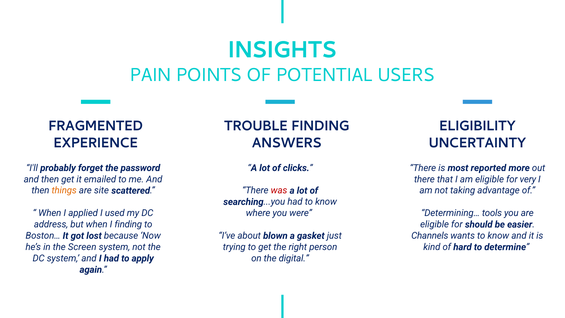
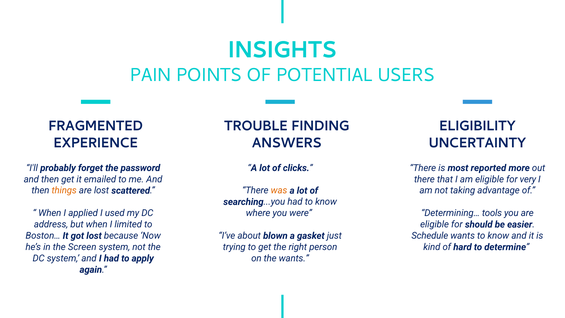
are site: site -> lost (101, 190)
was colour: red -> orange (279, 190)
I finding: finding -> limited (128, 224)
Channels: Channels -> Schedule (430, 236)
the digital: digital -> wants (294, 258)
